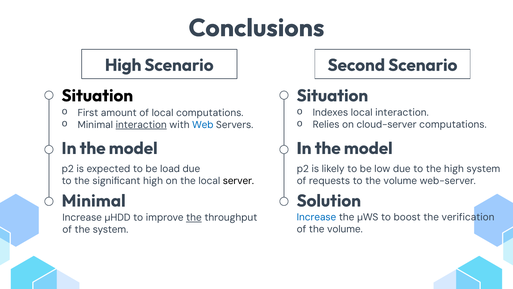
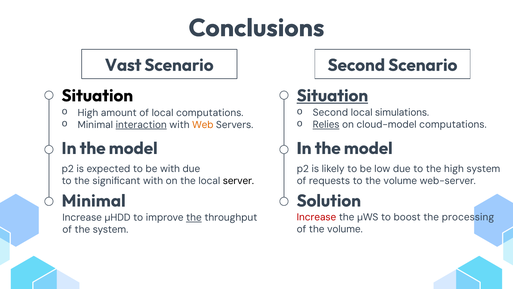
High: High -> Vast (123, 65)
Situation underline: none -> present (332, 96)
Indexes: Indexes -> Second (330, 112)
local interaction: interaction -> simulations (402, 112)
First: First -> High (88, 113)
Relies underline: none -> present (326, 124)
cloud-server: cloud-server -> cloud-model (387, 124)
Web colour: blue -> orange (203, 125)
be load: load -> with (170, 168)
significant high: high -> with (153, 180)
Increase colour: blue -> red (316, 217)
verification: verification -> processing (468, 217)
